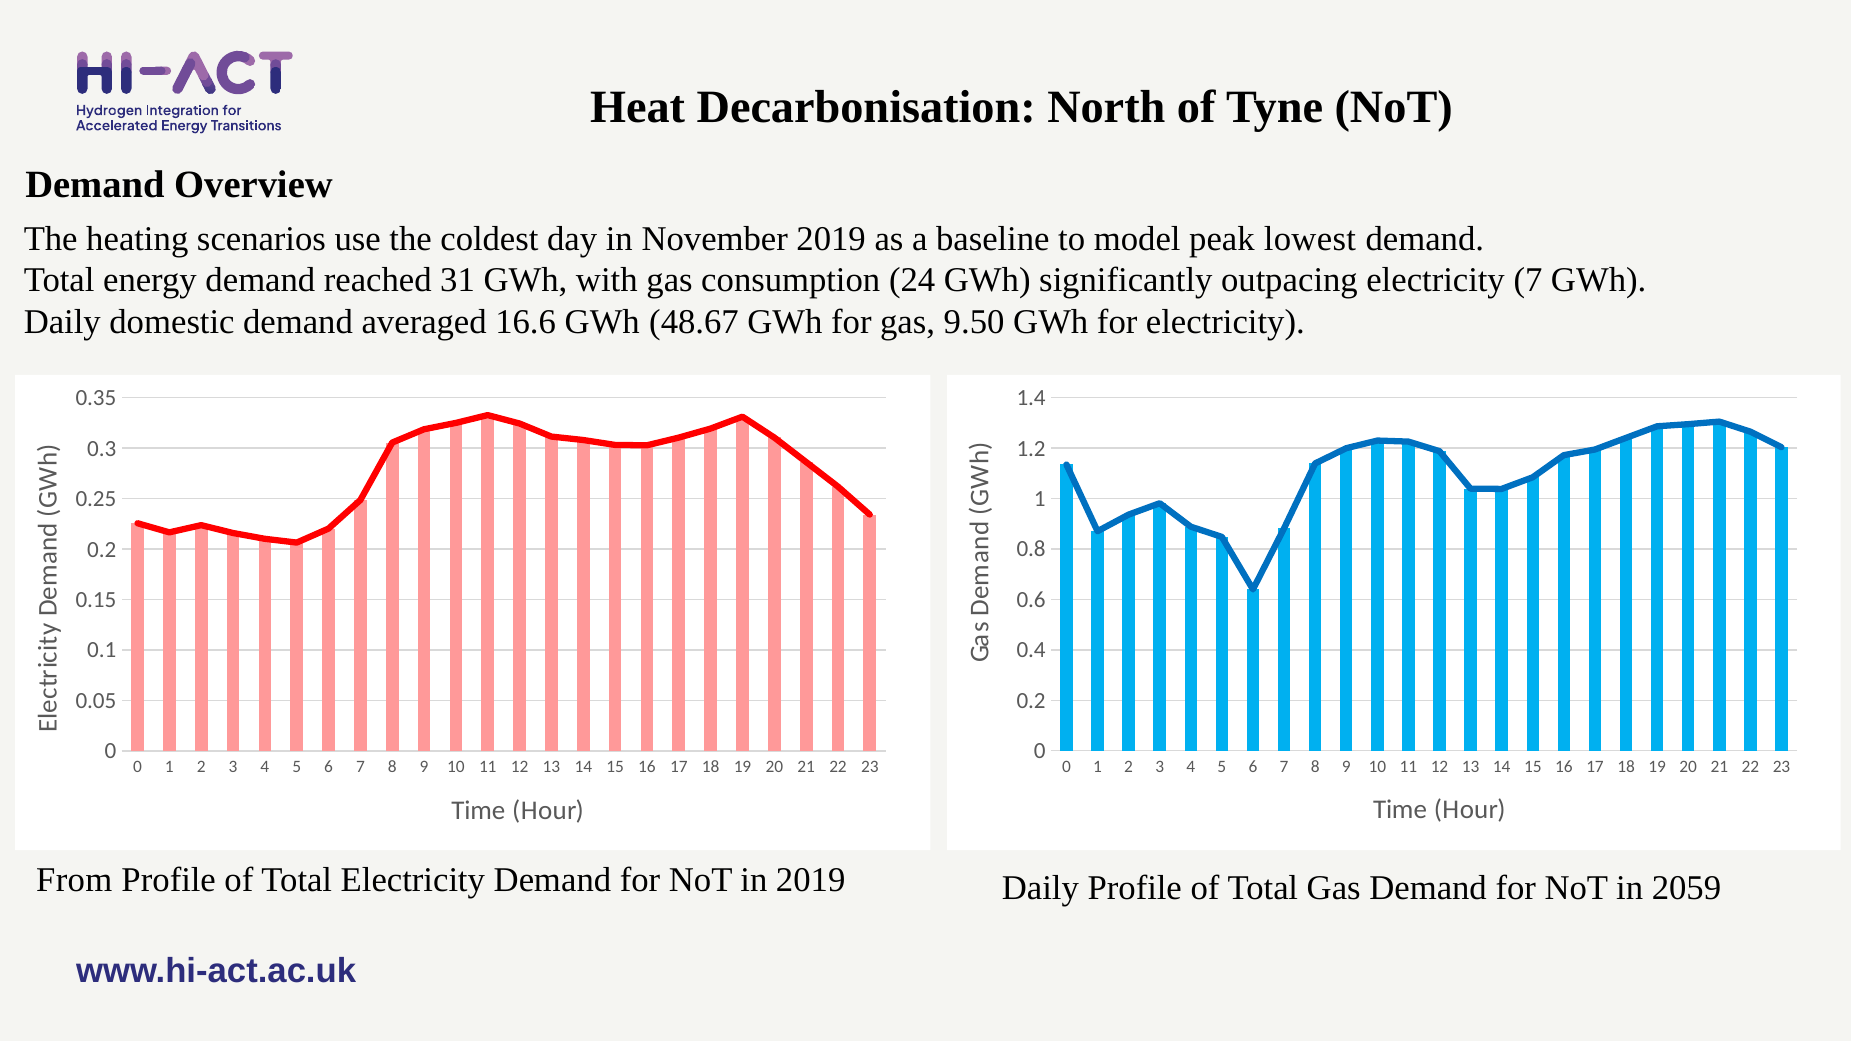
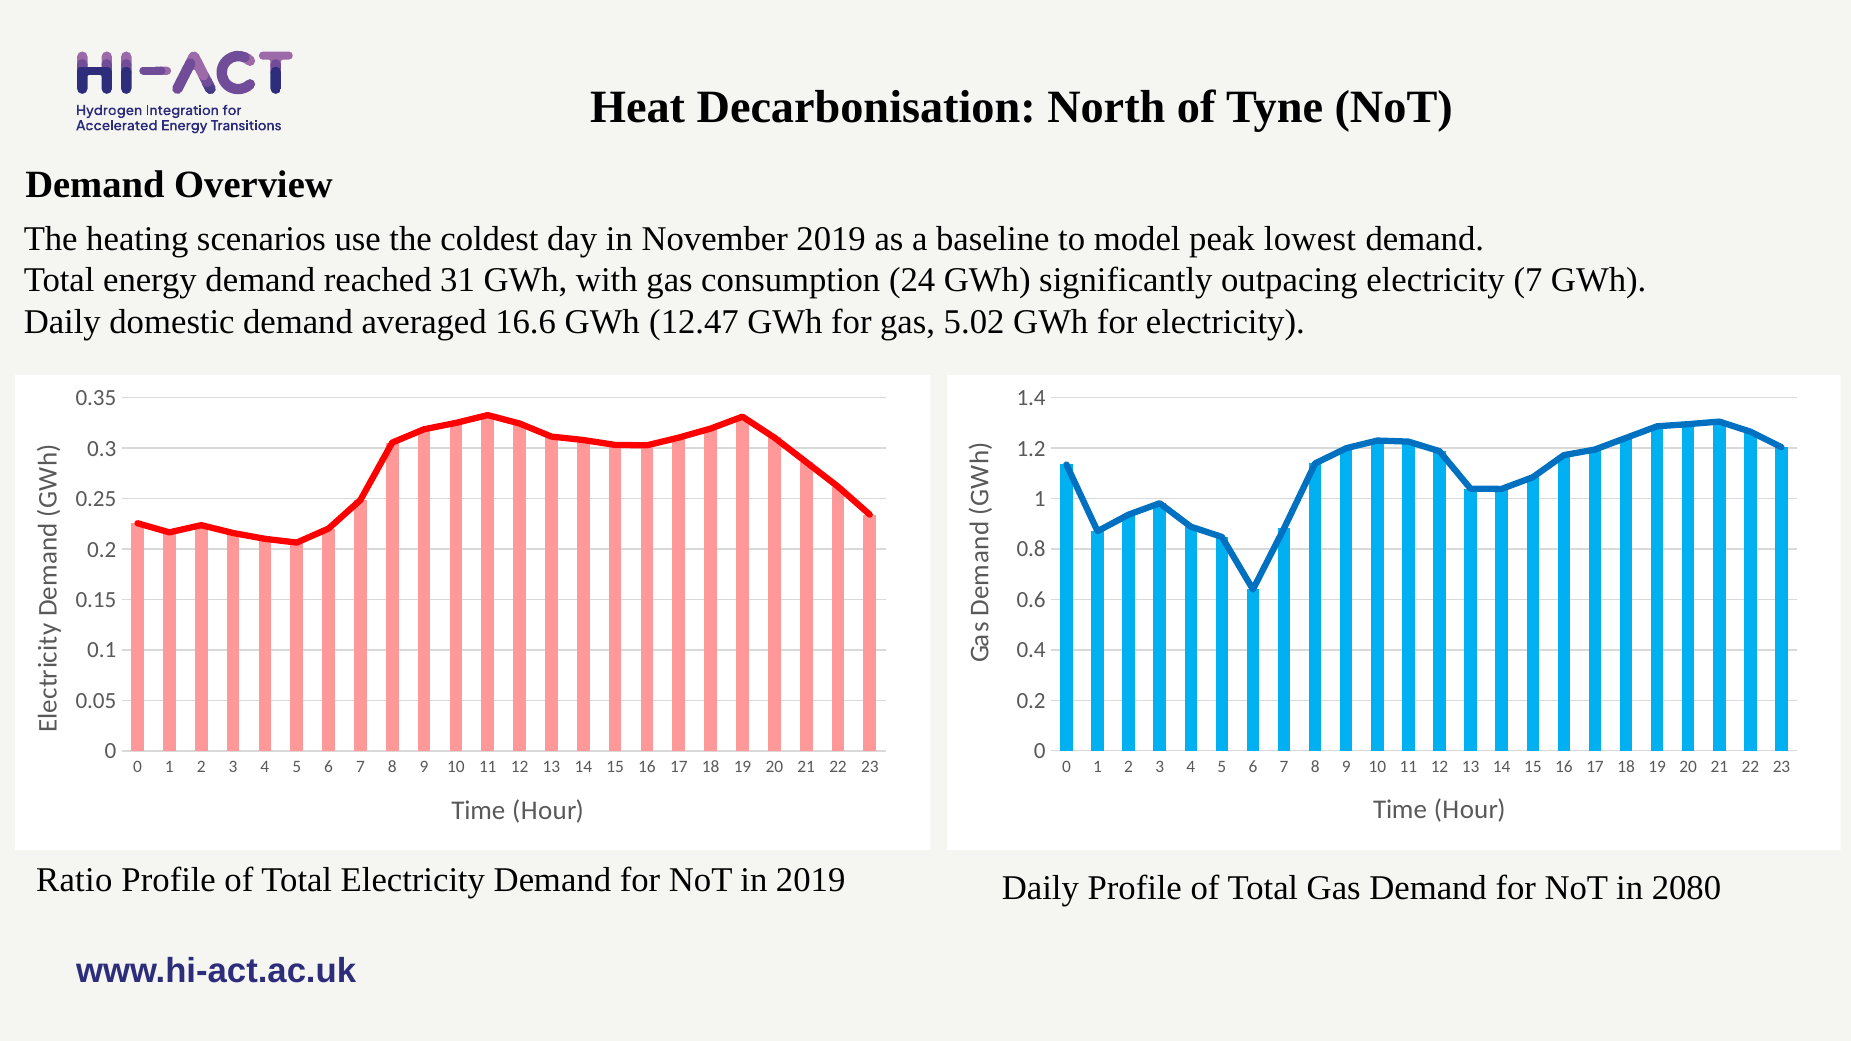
48.67: 48.67 -> 12.47 (694, 322)
9.50: 9.50 -> 5.02 (974, 322)
From: From -> Ratio (74, 880)
2059: 2059 -> 2080 (1686, 888)
